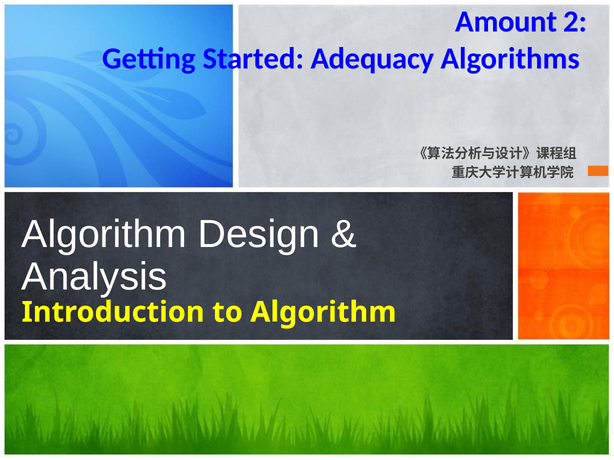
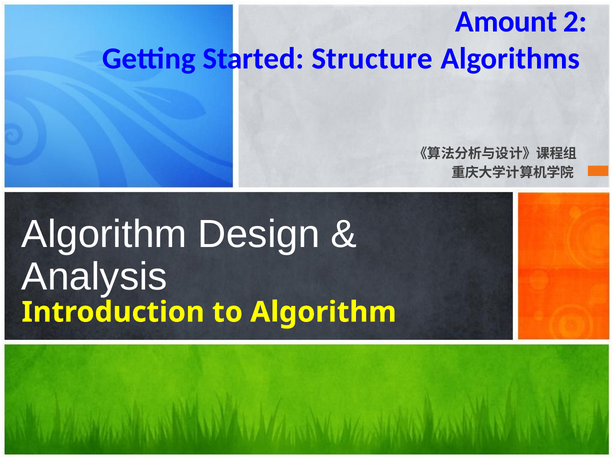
Adequacy: Adequacy -> Structure (372, 58)
